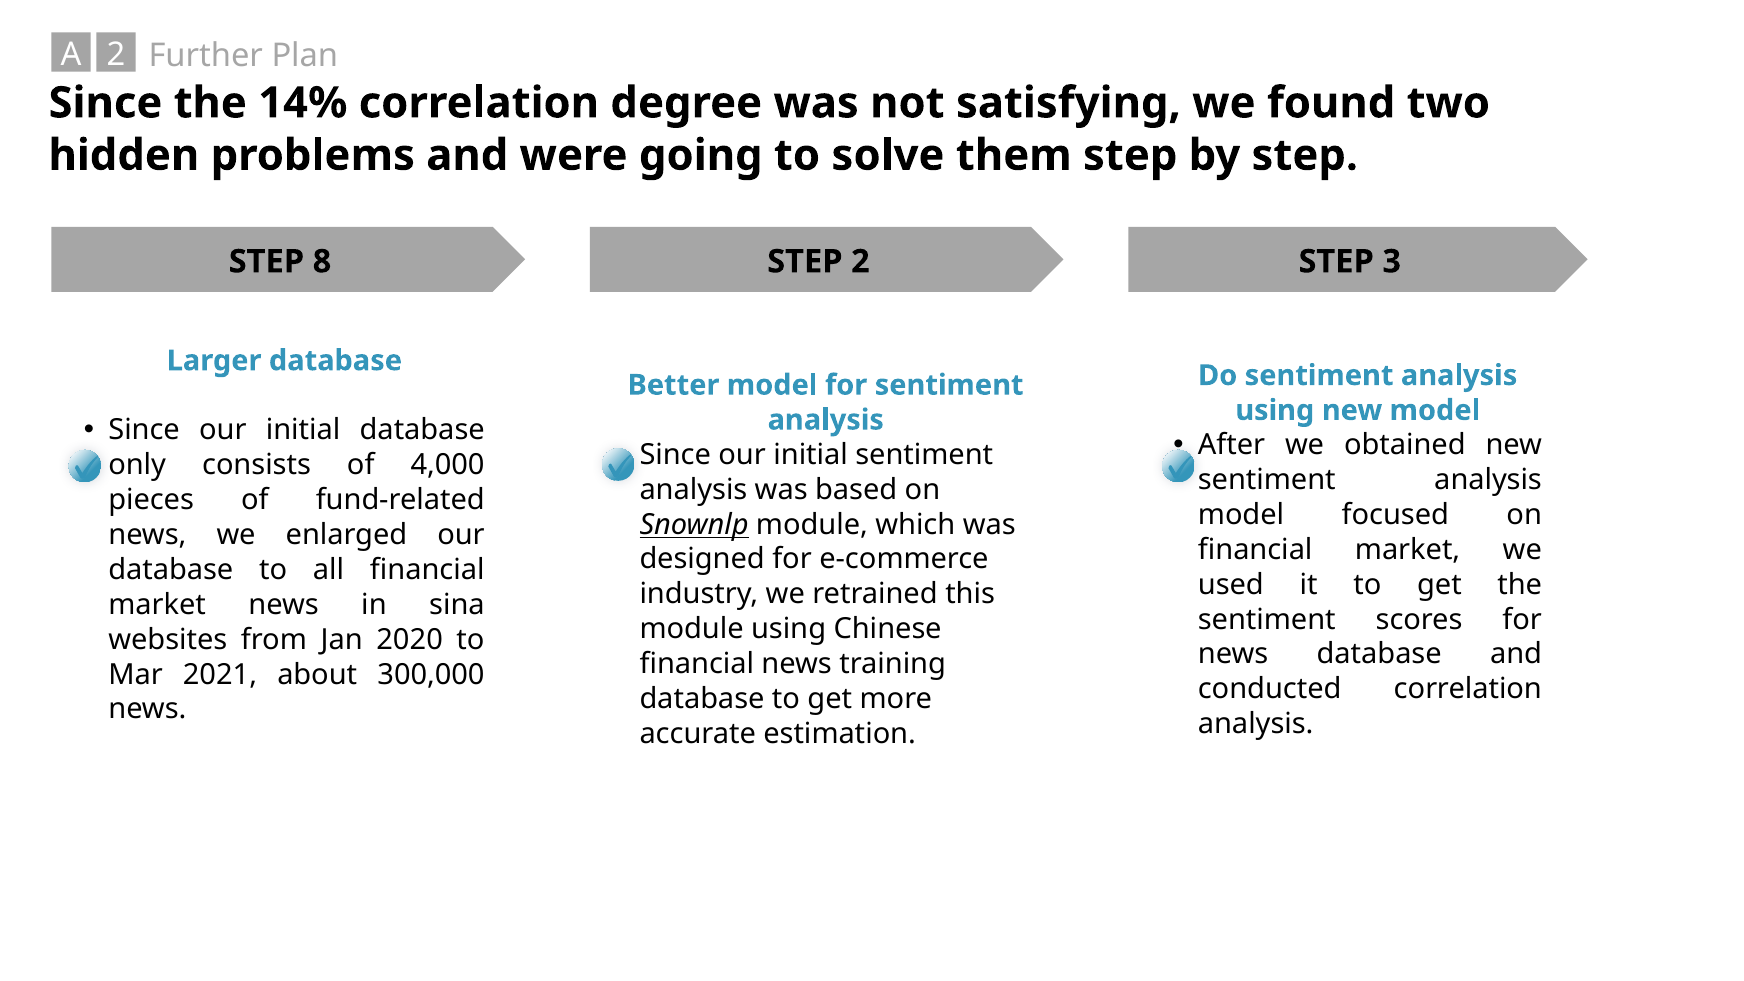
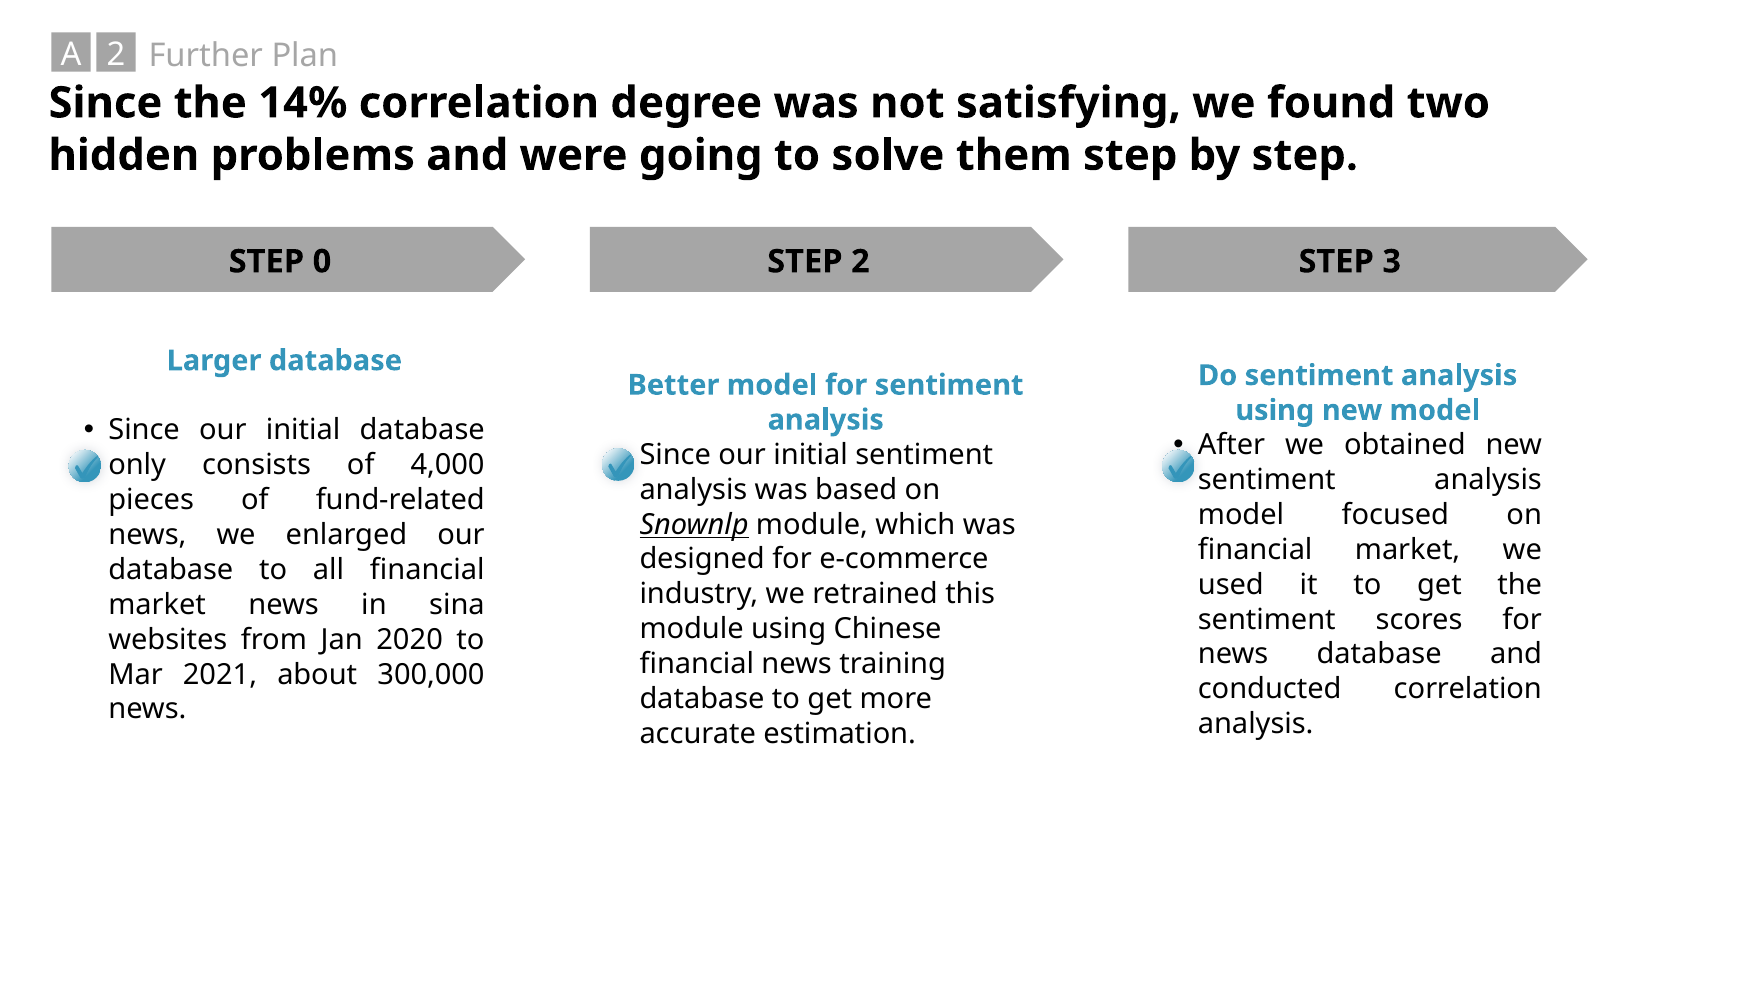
8: 8 -> 0 (322, 262)
